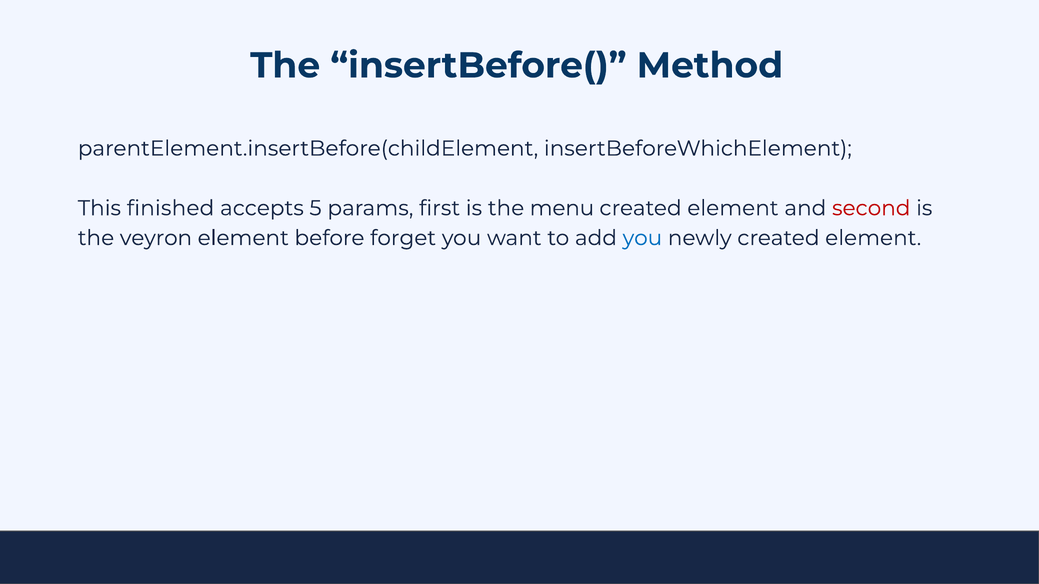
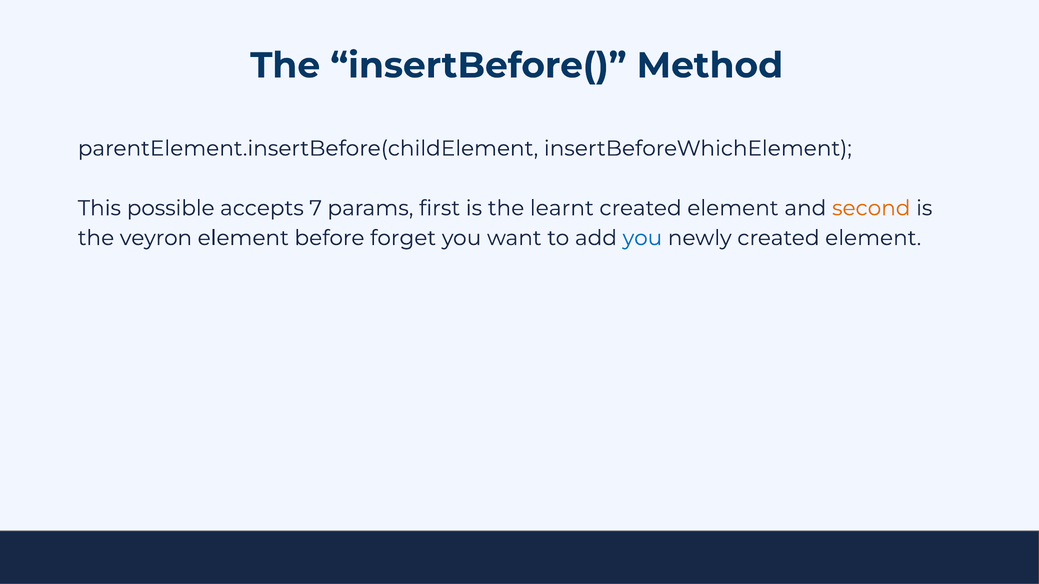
finished: finished -> possible (171, 208)
5: 5 -> 7 (316, 208)
menu: menu -> learnt (562, 208)
second colour: red -> orange (871, 208)
